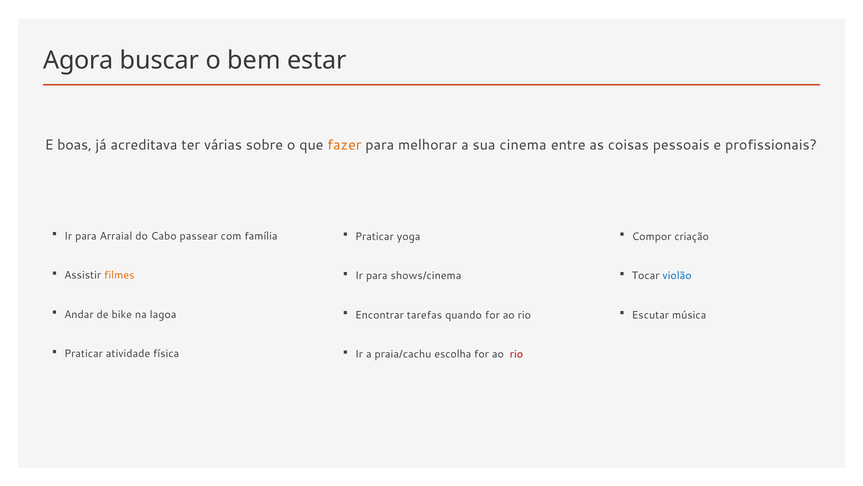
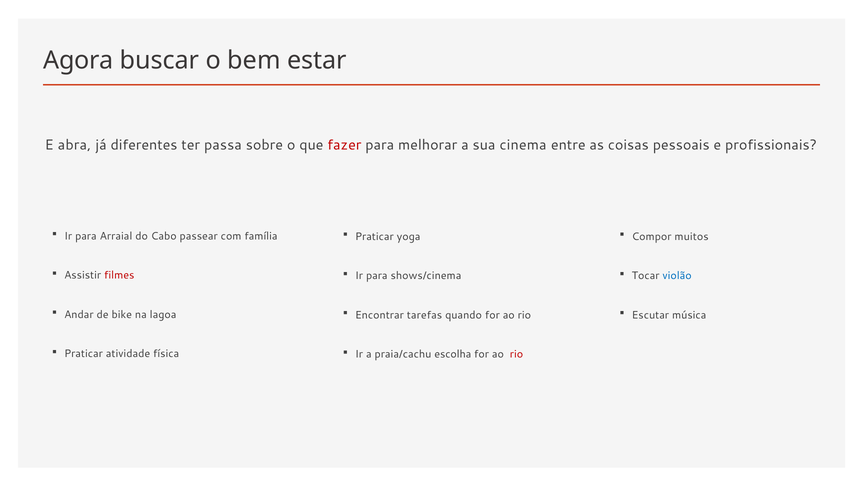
boas: boas -> abra (74, 145)
acreditava: acreditava -> diferentes (144, 145)
várias: várias -> passa (223, 145)
fazer colour: orange -> red (344, 145)
criação: criação -> muitos (692, 236)
filmes colour: orange -> red (119, 275)
